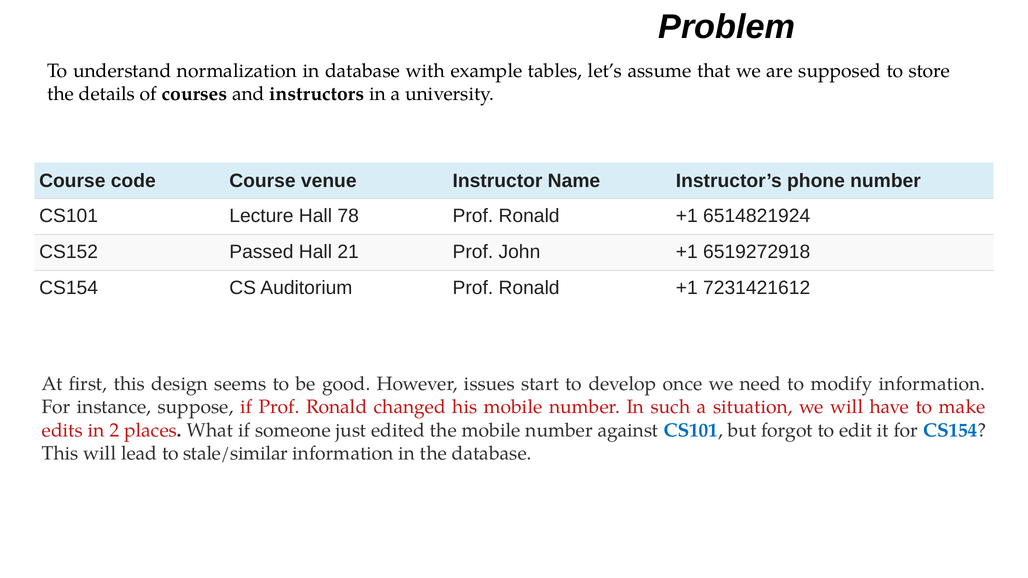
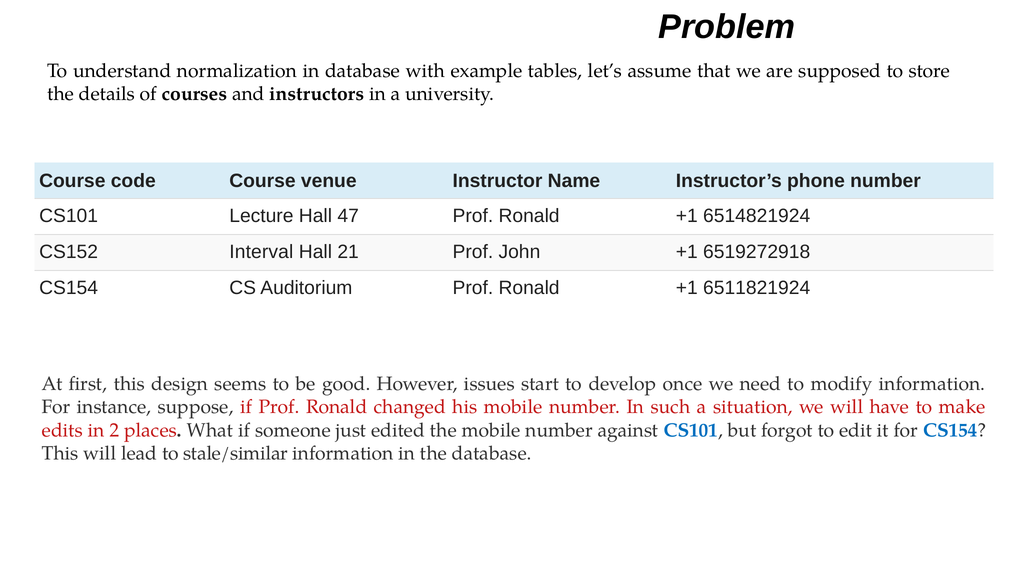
78: 78 -> 47 (348, 216)
Passed: Passed -> Interval (261, 252)
7231421612: 7231421612 -> 6511821924 (757, 288)
